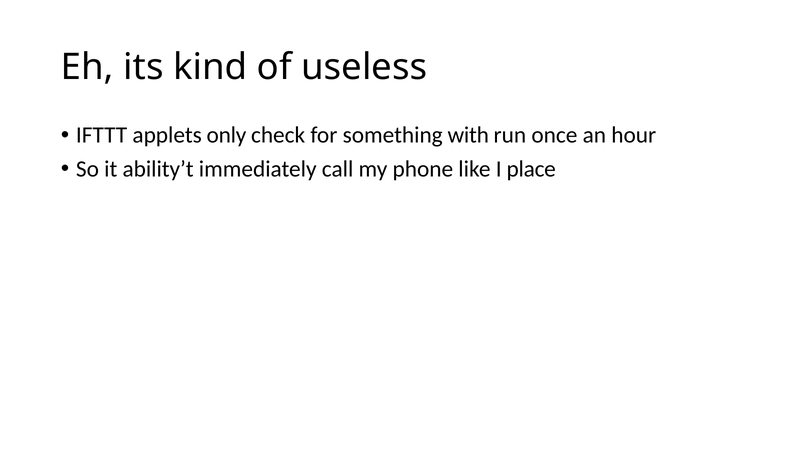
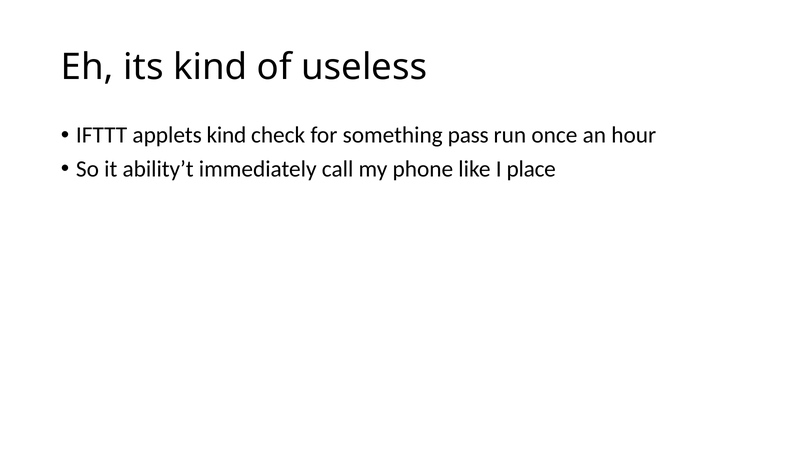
applets only: only -> kind (226, 135)
with: with -> pass (468, 135)
